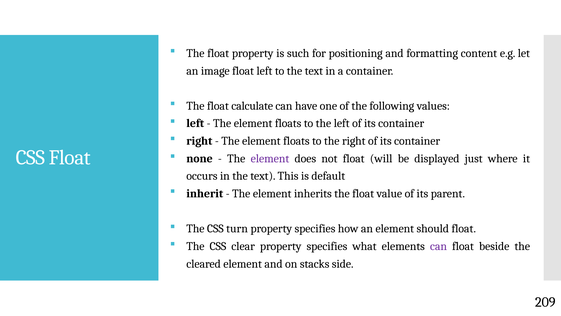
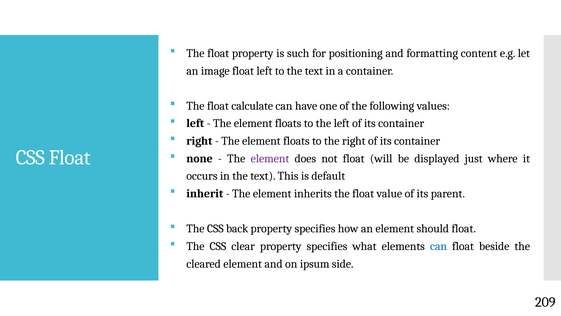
turn: turn -> back (237, 228)
can colour: purple -> blue (438, 246)
stacks: stacks -> ipsum (315, 263)
